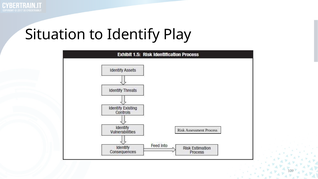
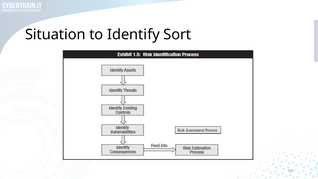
Play: Play -> Sort (177, 34)
